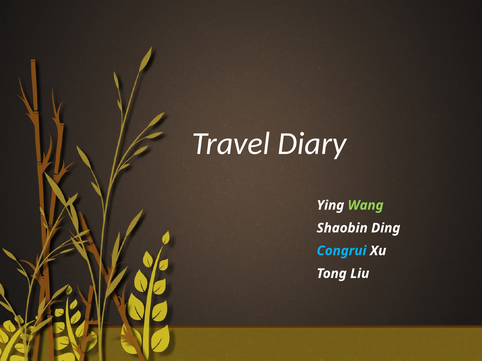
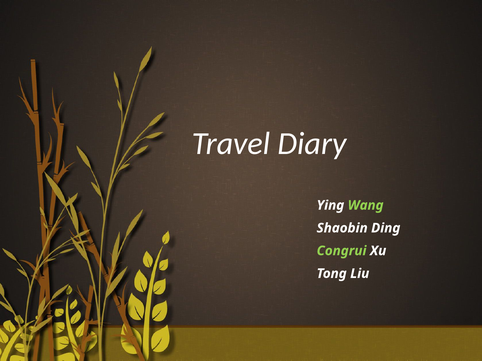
Congrui colour: light blue -> light green (342, 251)
